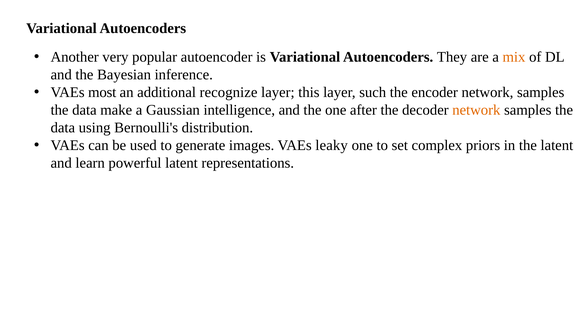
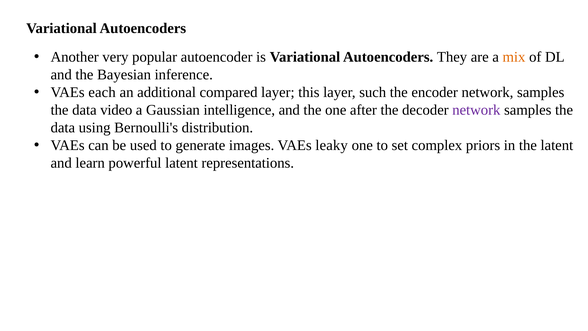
most: most -> each (102, 92)
recognize: recognize -> compared (229, 92)
make: make -> video (116, 110)
network colour: orange -> purple (476, 110)
